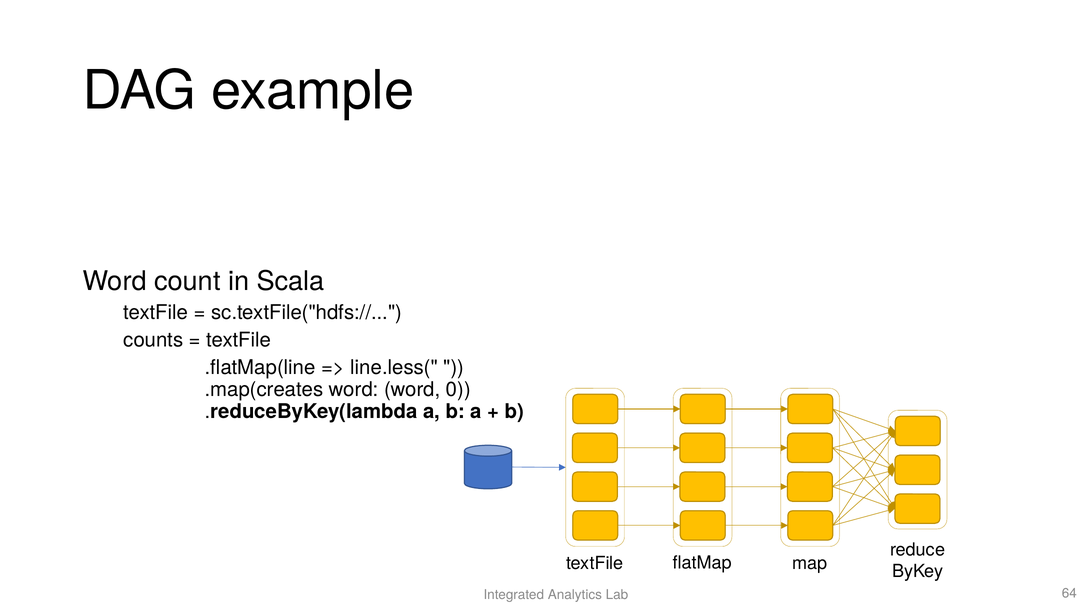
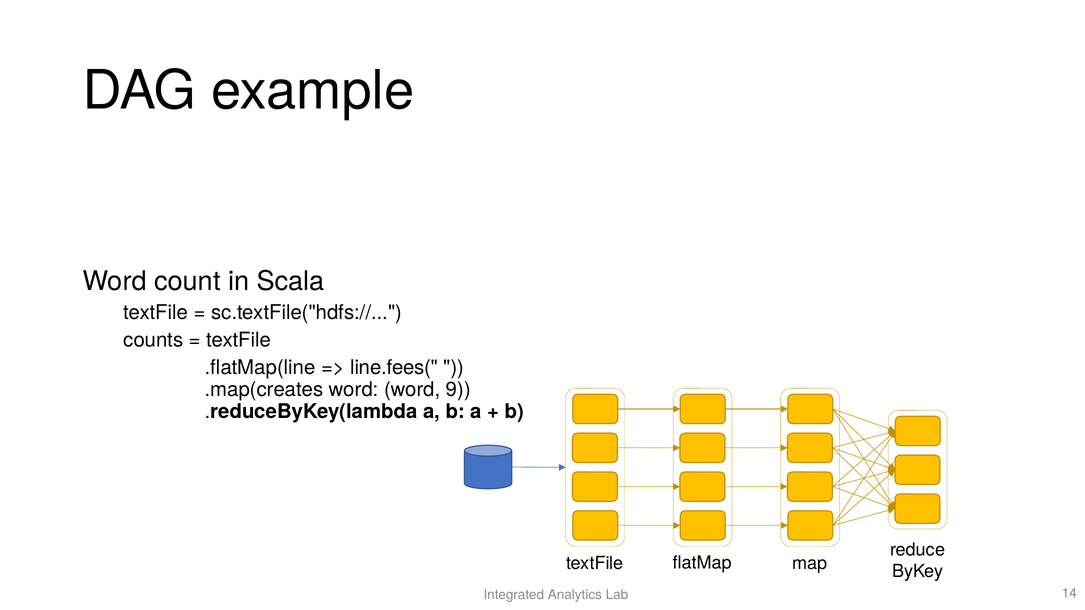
line.less(: line.less( -> line.fees( (394, 368)
0: 0 -> 9 (458, 390)
64: 64 -> 14 (1069, 593)
